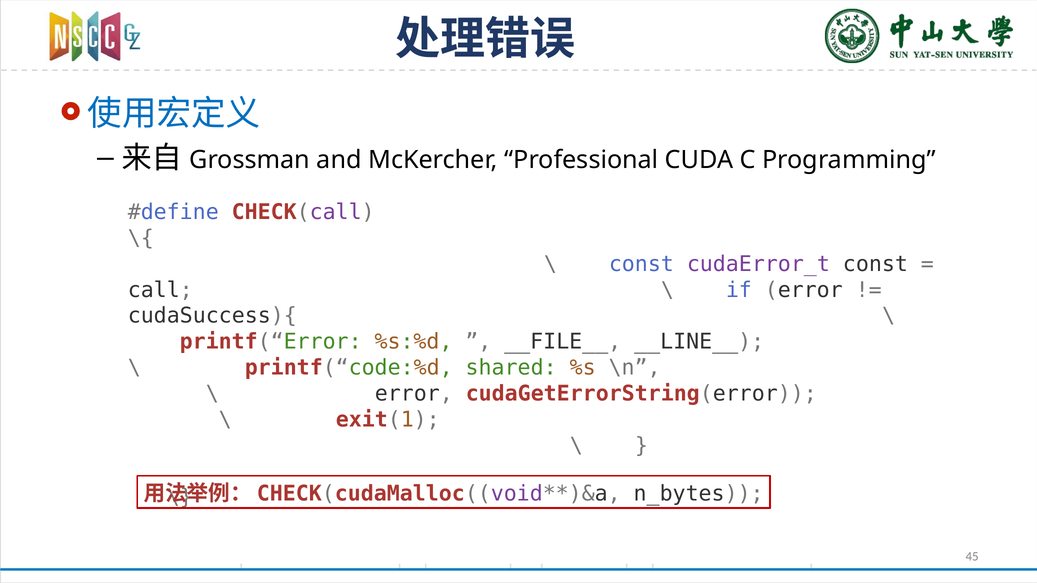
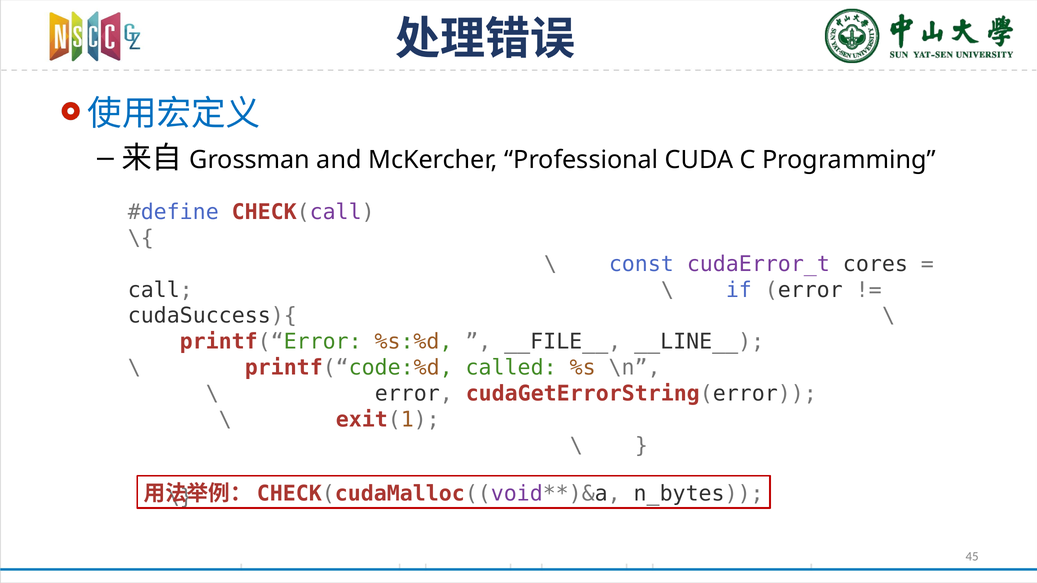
cudaError_t const: const -> cores (875, 264)
shared: shared -> called (511, 368)
